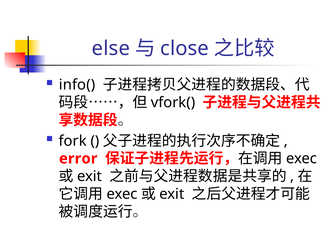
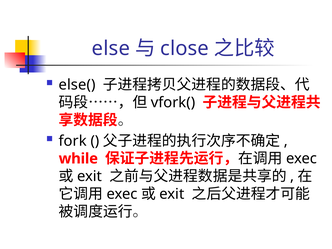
info(: info( -> else( (77, 85)
error: error -> while (78, 159)
